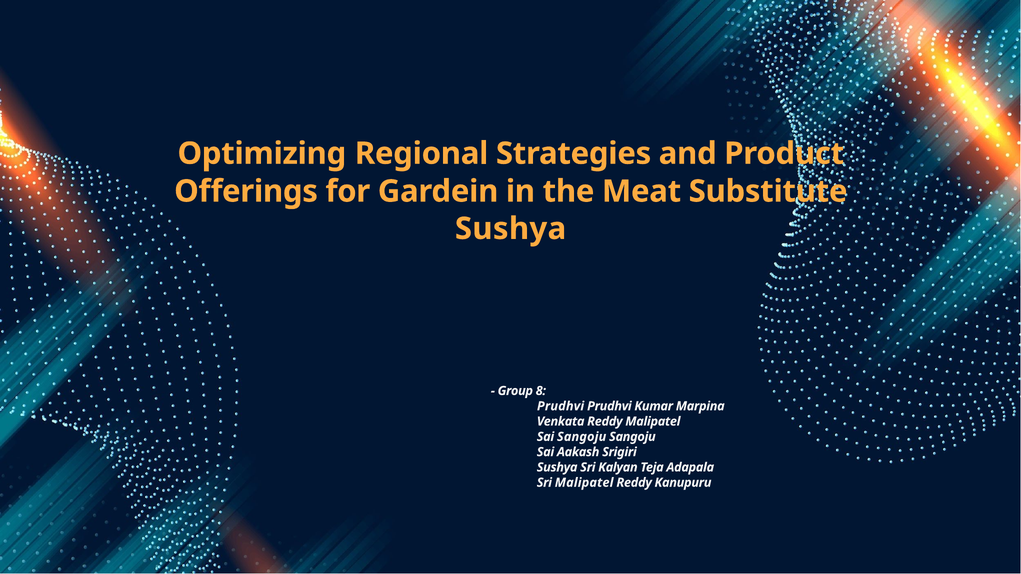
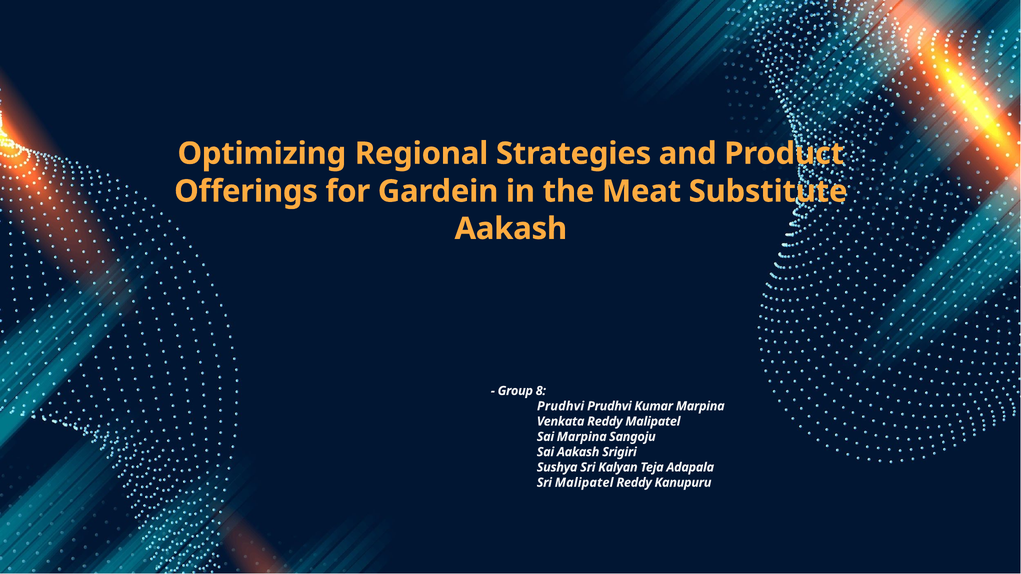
Sushya: Sushya -> Aakash (511, 229)
Sai Sangoju: Sangoju -> Marpina (582, 437)
